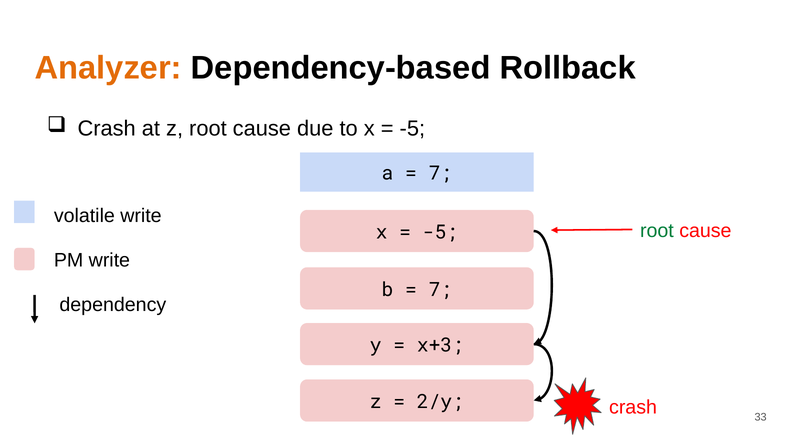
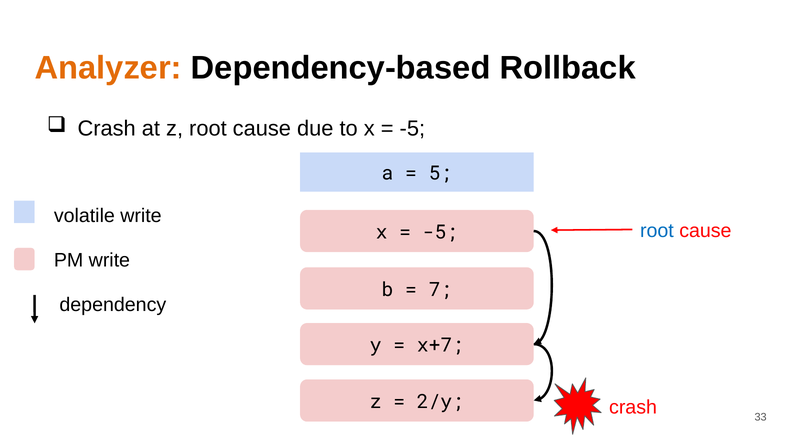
7: 7 -> 5 (440, 174)
root colour: green -> blue (657, 231)
x+3: x+3 -> x+7 (440, 346)
